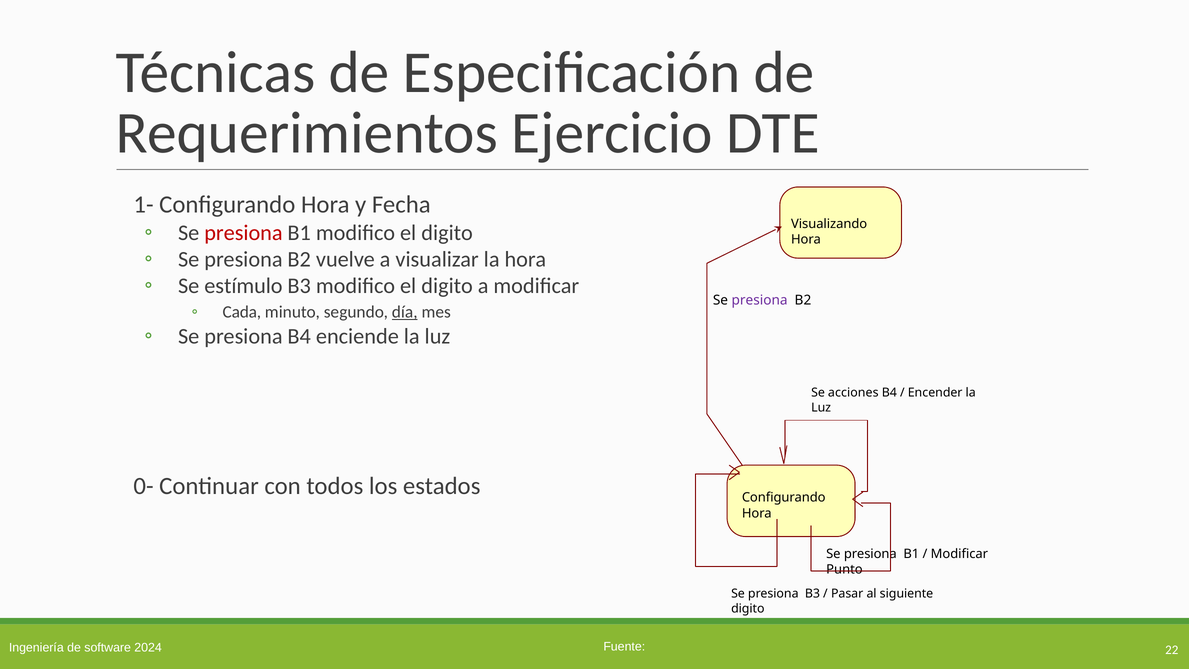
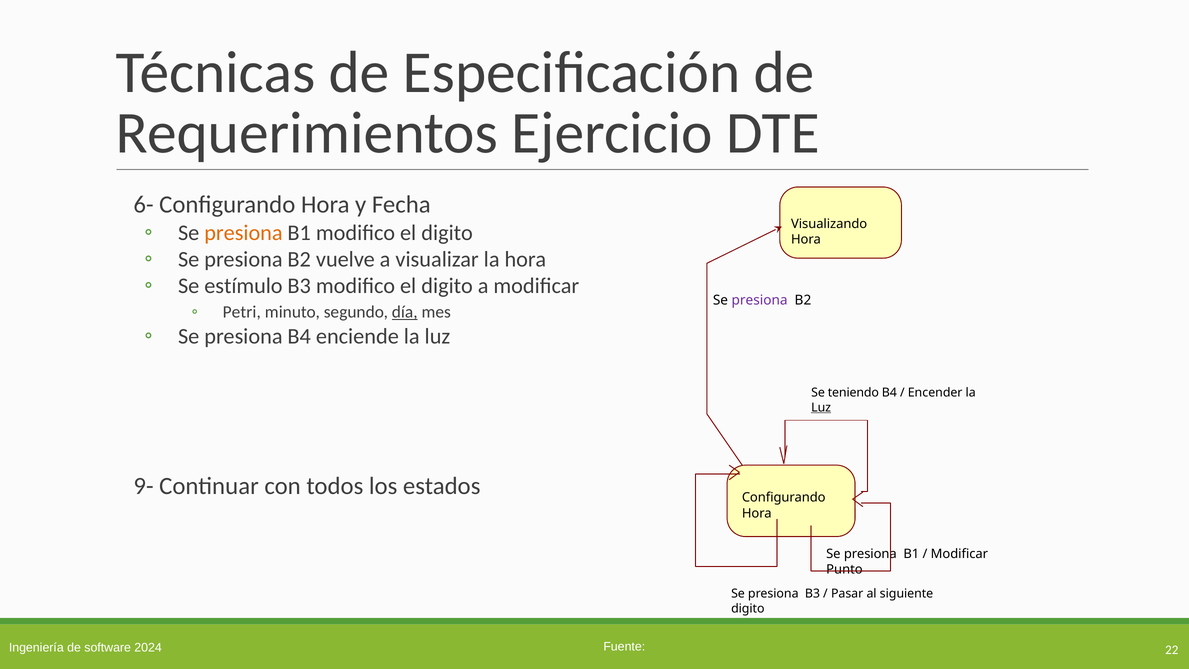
1-: 1- -> 6- (144, 205)
presiona colour: red -> orange (243, 233)
Cada: Cada -> Petri (242, 312)
acciones: acciones -> teniendo (853, 393)
Luz underline: none -> present (821, 407)
0-: 0- -> 9- (144, 486)
